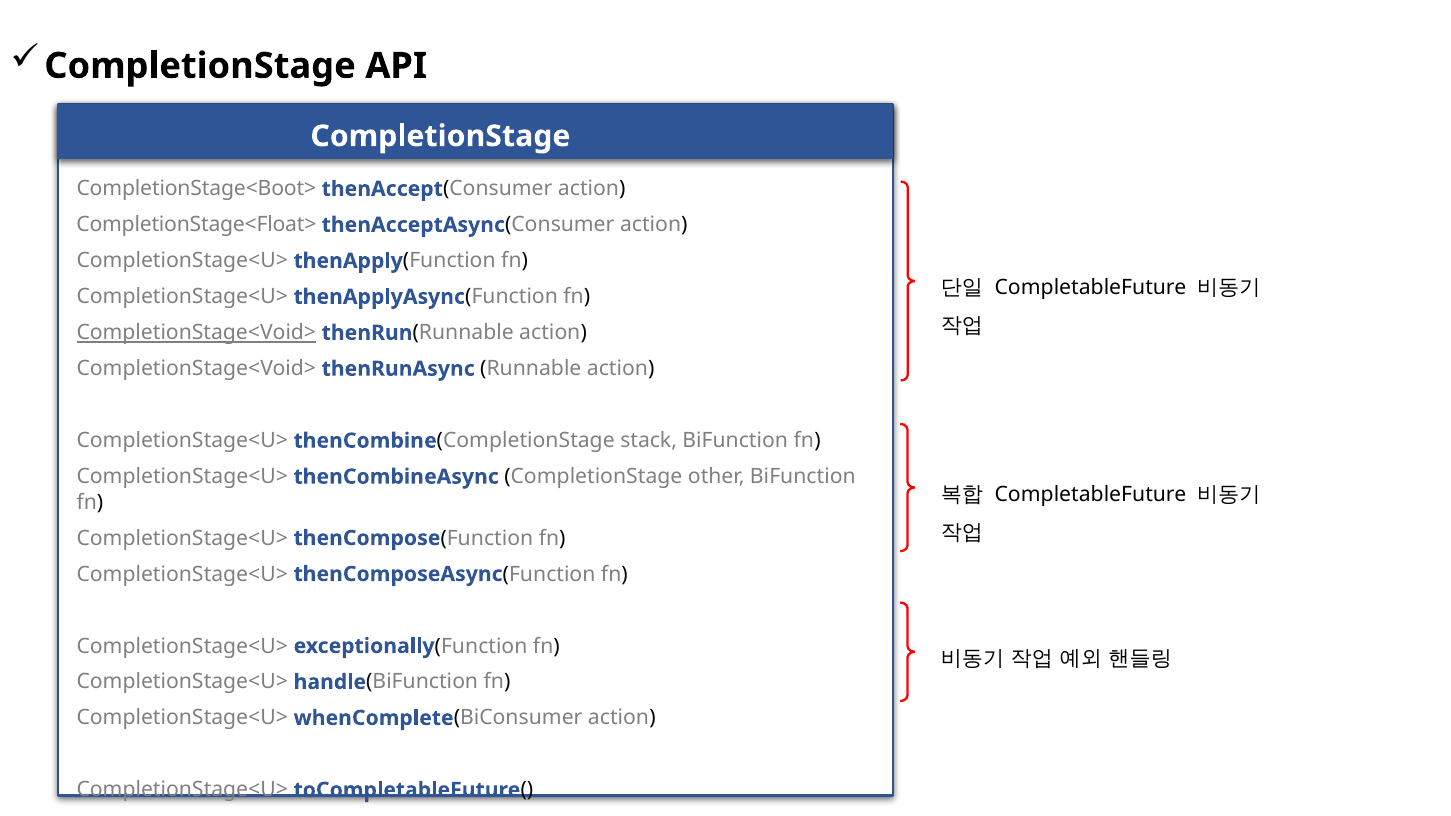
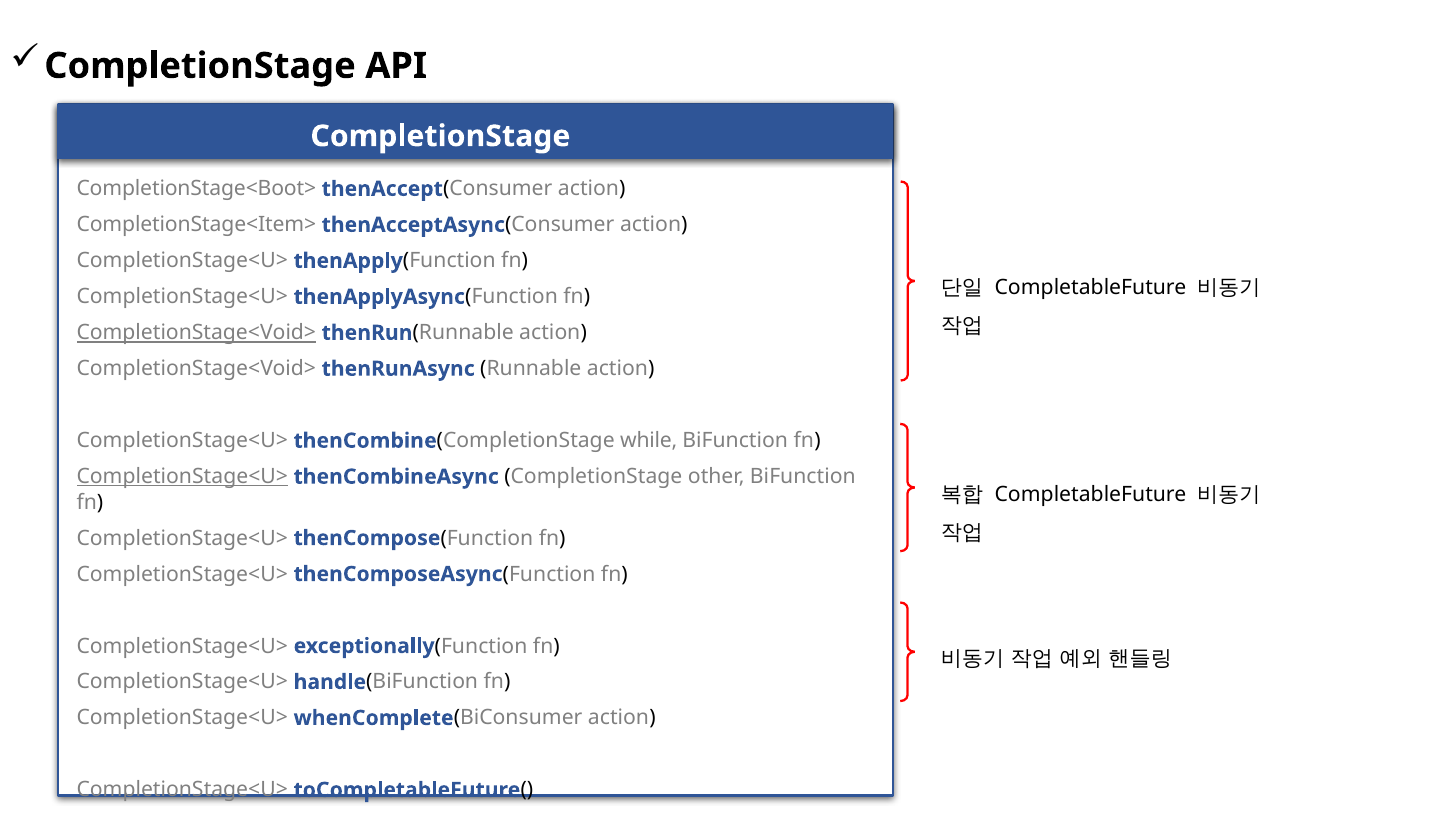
CompletionStage<Float>: CompletionStage<Float> -> CompletionStage<Item> (196, 225)
stack: stack -> while (649, 441)
CompletionStage<U> underline: none -> present (182, 477)
